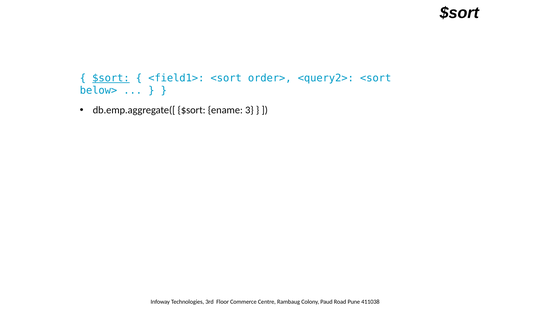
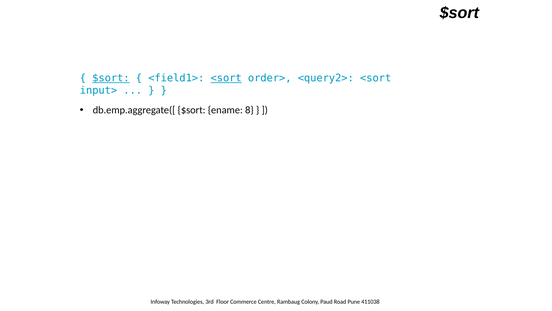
<sort underline: none -> present (226, 78)
below>: below> -> input> (98, 90)
3: 3 -> 8 (249, 110)
